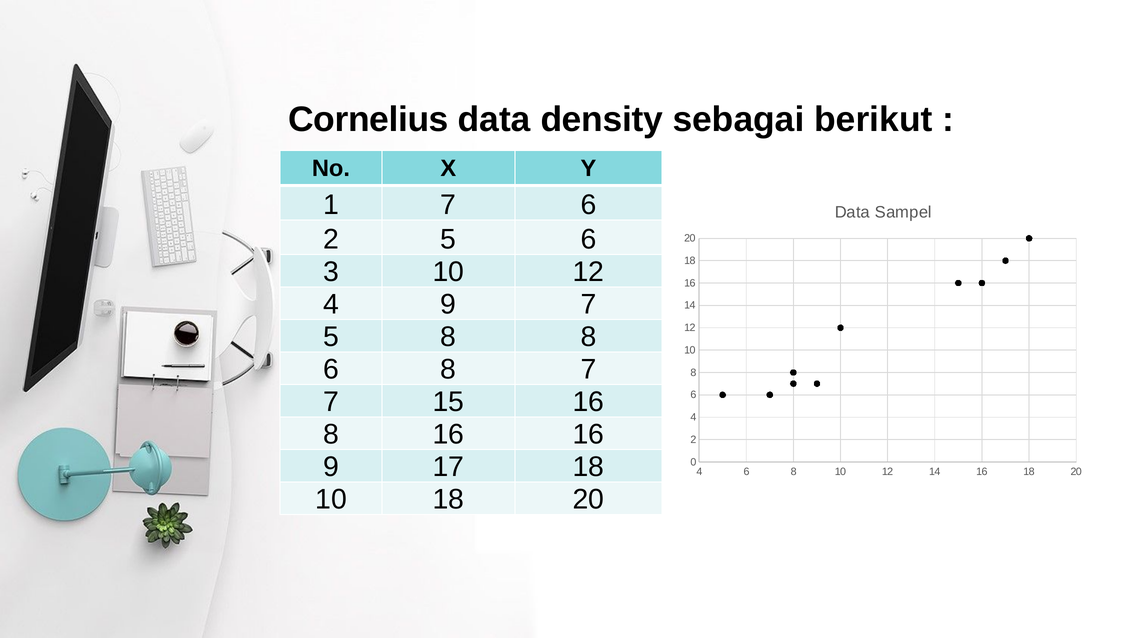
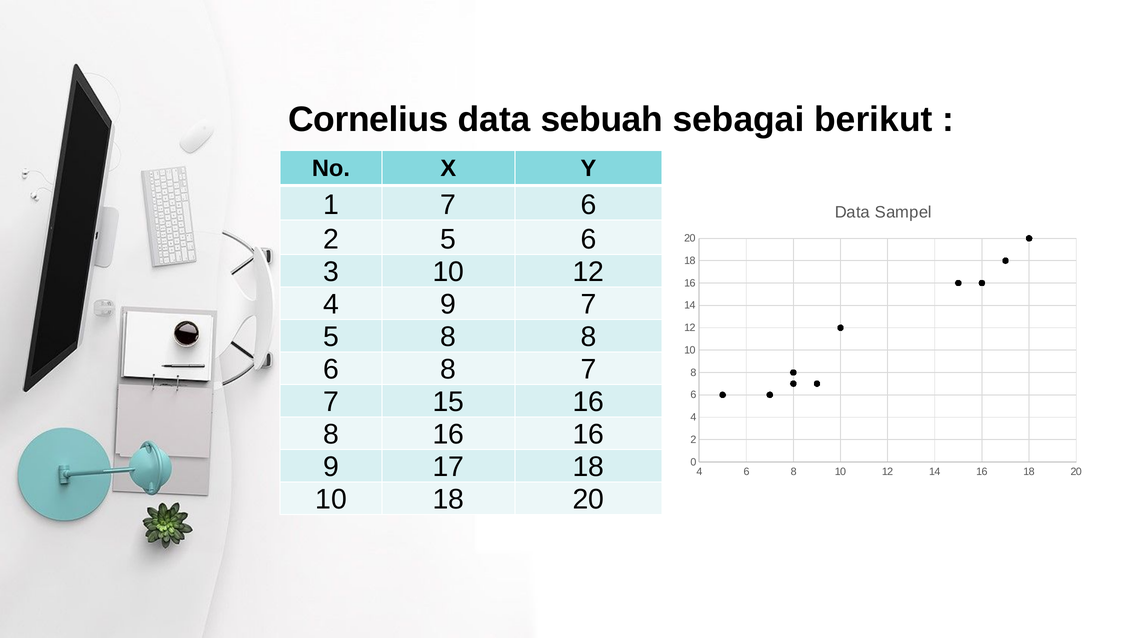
density: density -> sebuah (602, 120)
